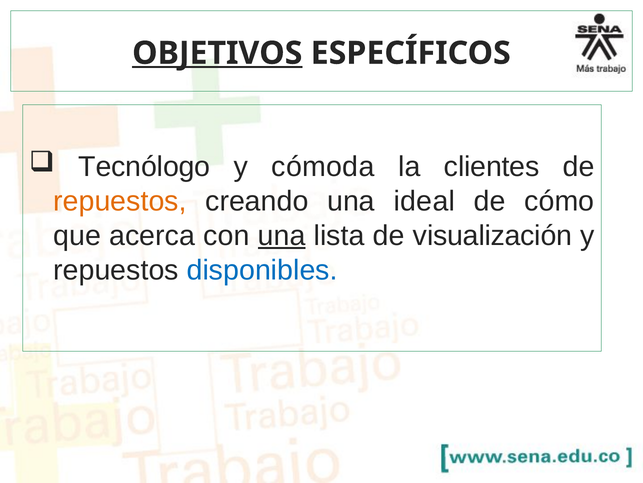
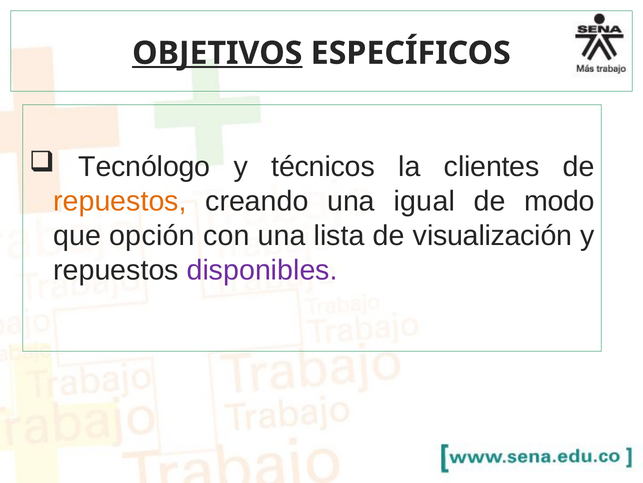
cómoda: cómoda -> técnicos (323, 167)
ideal: ideal -> igual (424, 201)
cómo: cómo -> modo (560, 201)
acerca: acerca -> opción (152, 235)
una underline: present -> none (282, 235)
disponibles colour: blue -> purple (262, 270)
